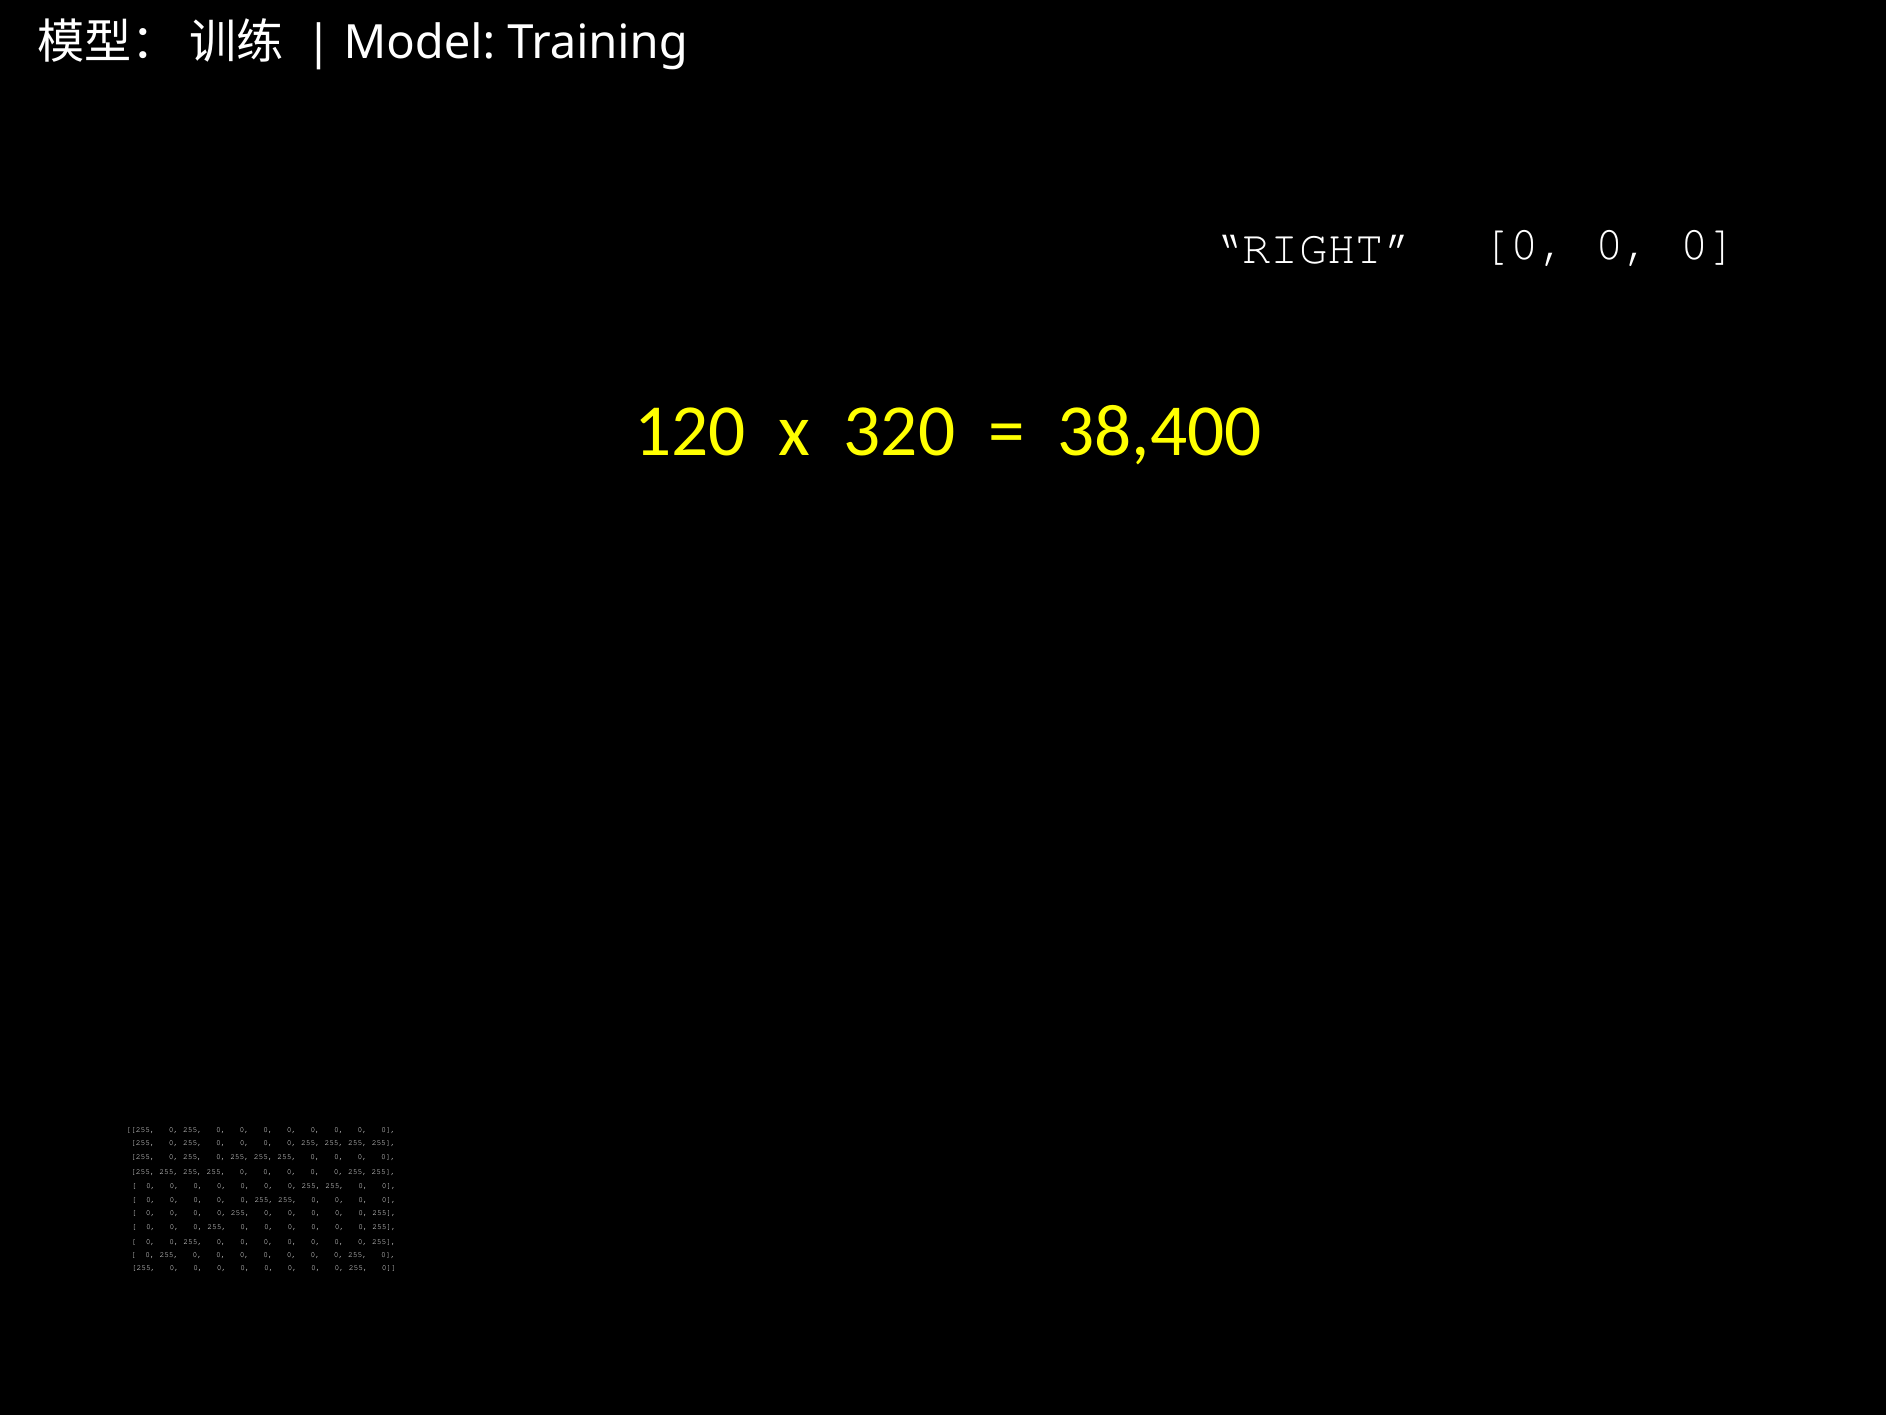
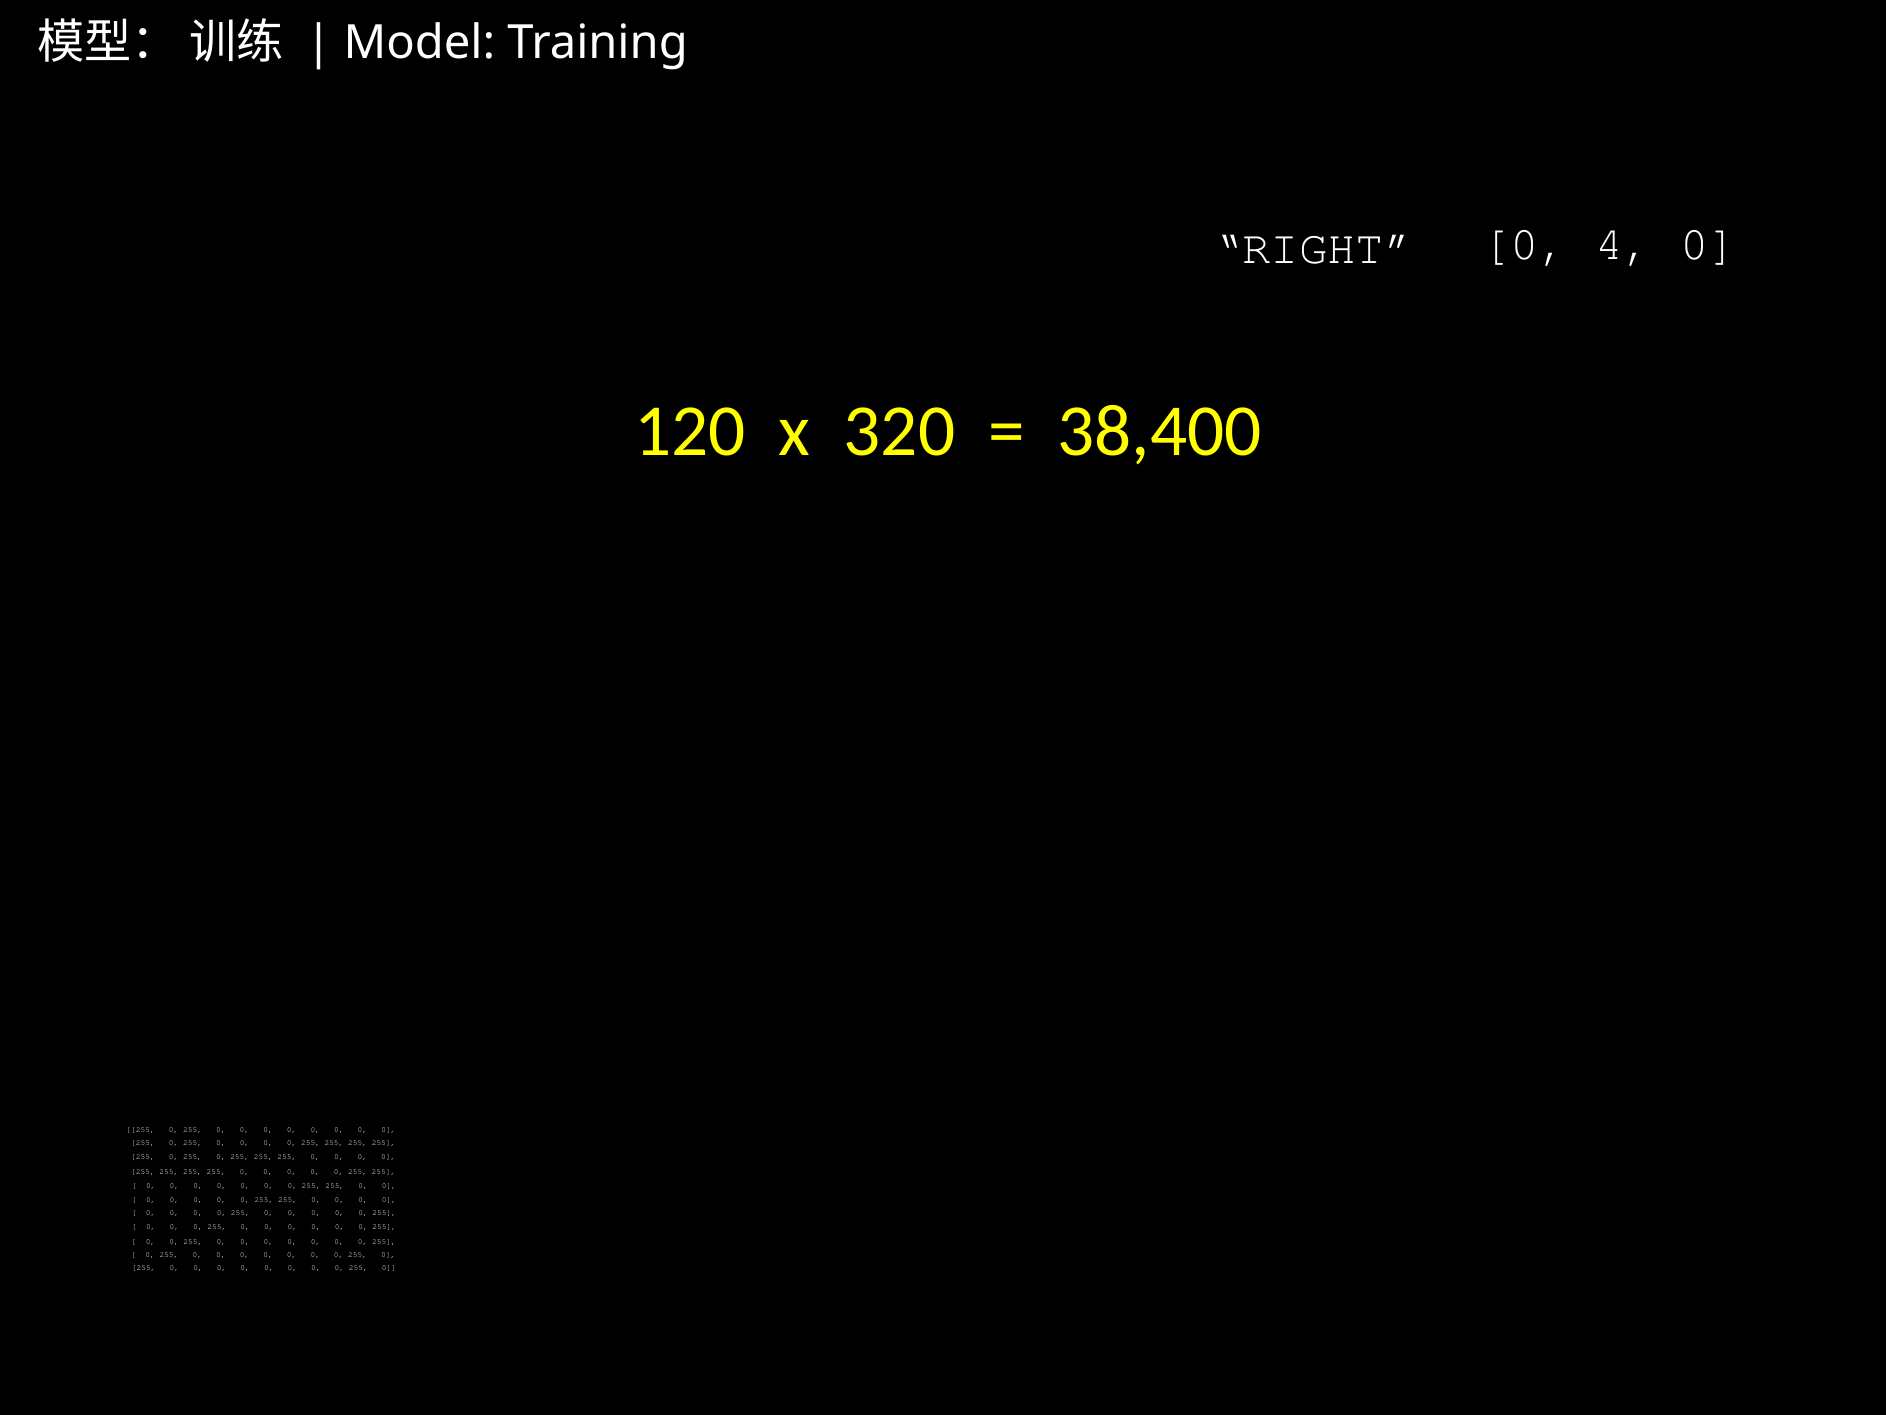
RIGHT 0 0: 0 -> 4 (1624, 243)
